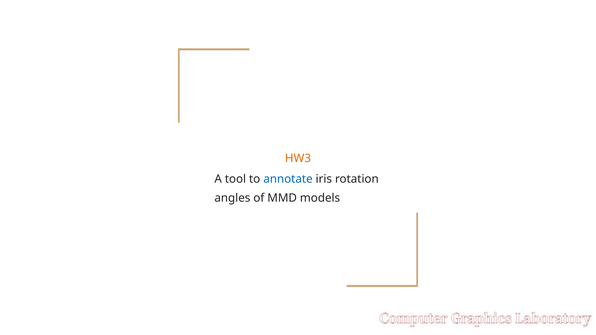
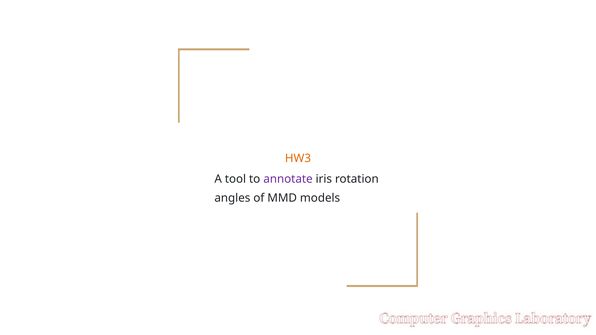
annotate colour: blue -> purple (288, 179)
